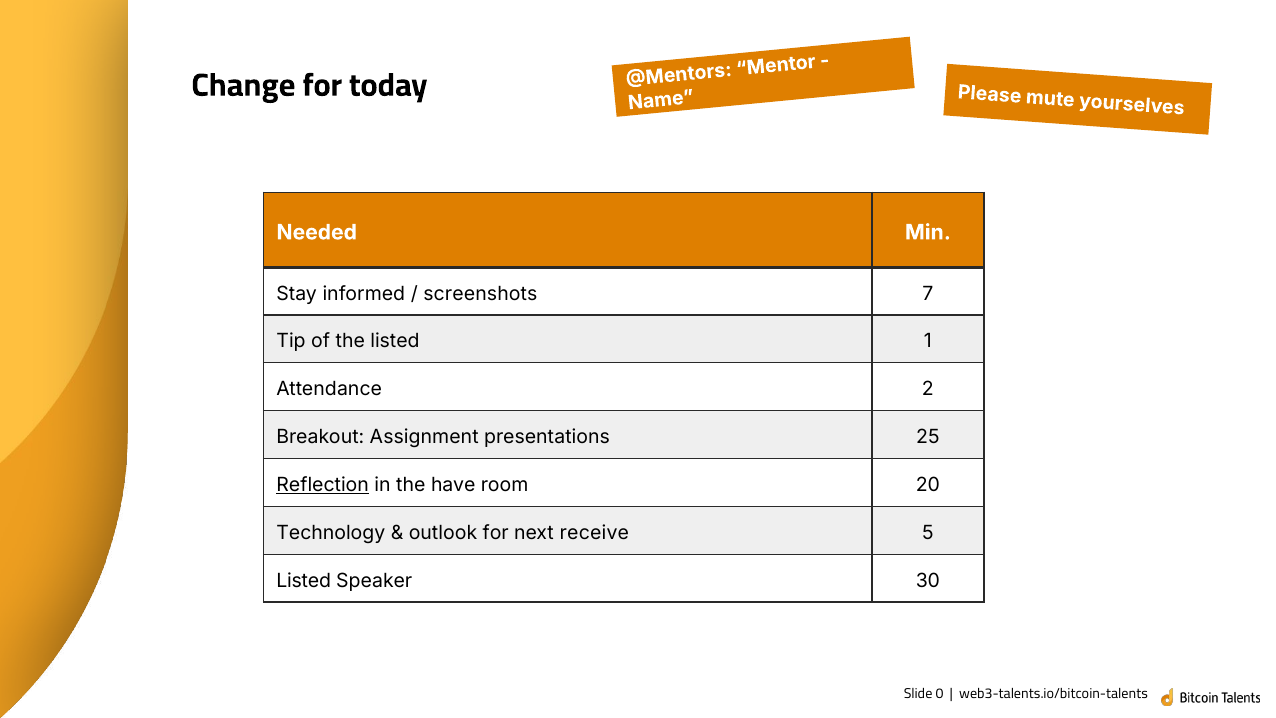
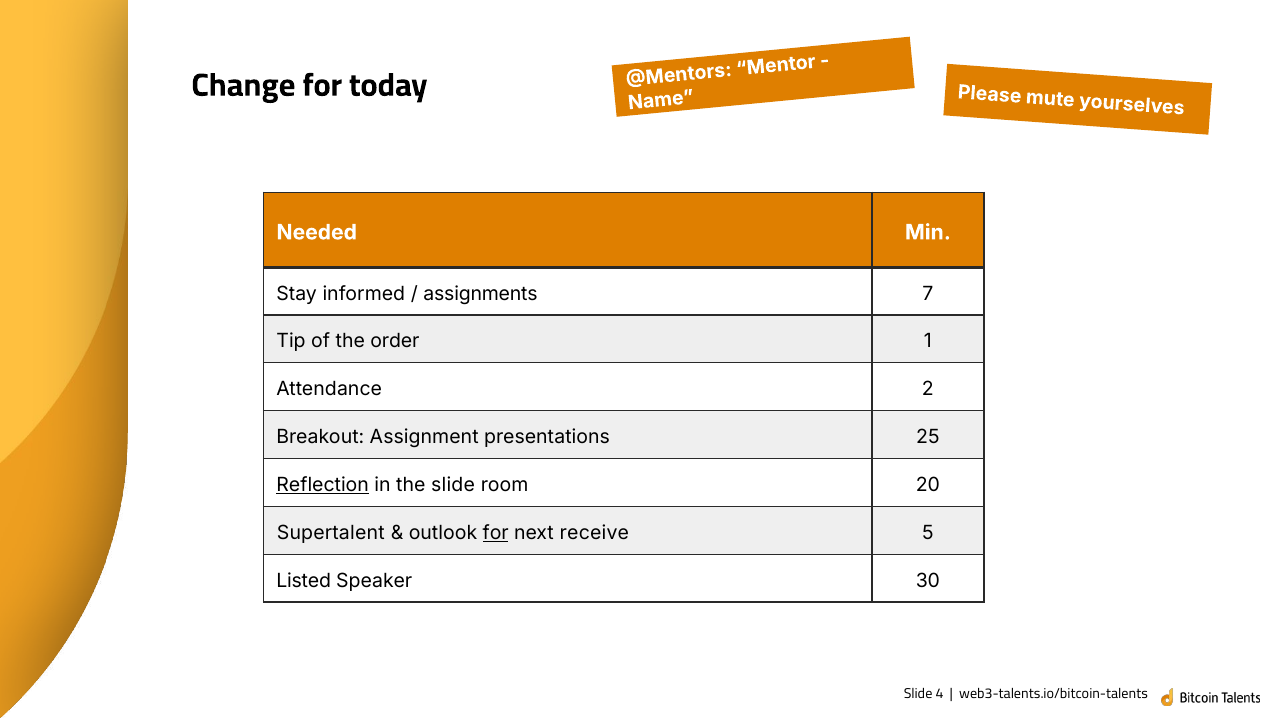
screenshots: screenshots -> assignments (481, 293)
the listed: listed -> order (395, 341)
the have: have -> slide (453, 485)
Technology: Technology -> Supertalent (331, 533)
for underline: none -> present (496, 533)
0: 0 -> 4 (940, 693)
